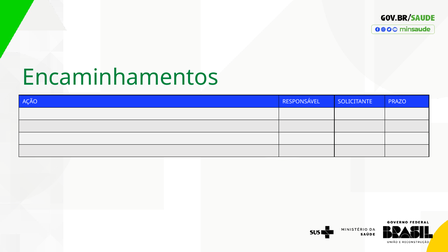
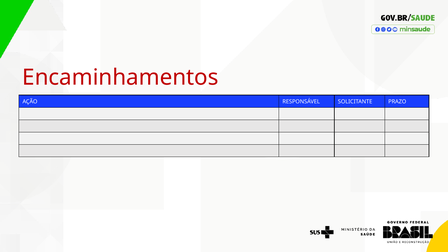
Encaminhamentos colour: green -> red (120, 77)
